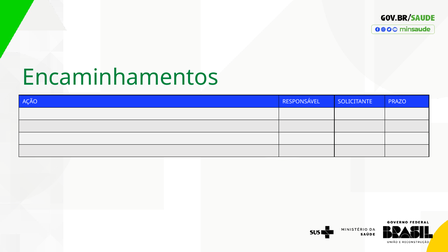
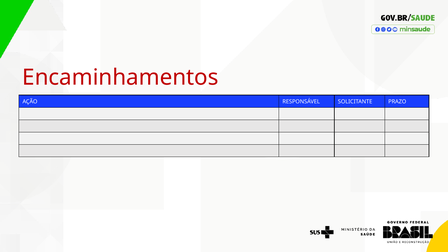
Encaminhamentos colour: green -> red (120, 77)
